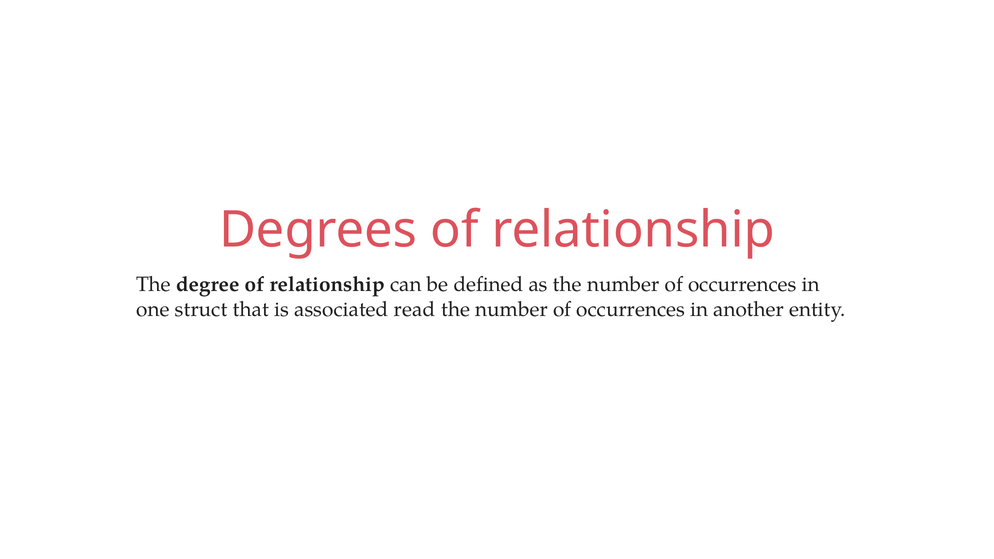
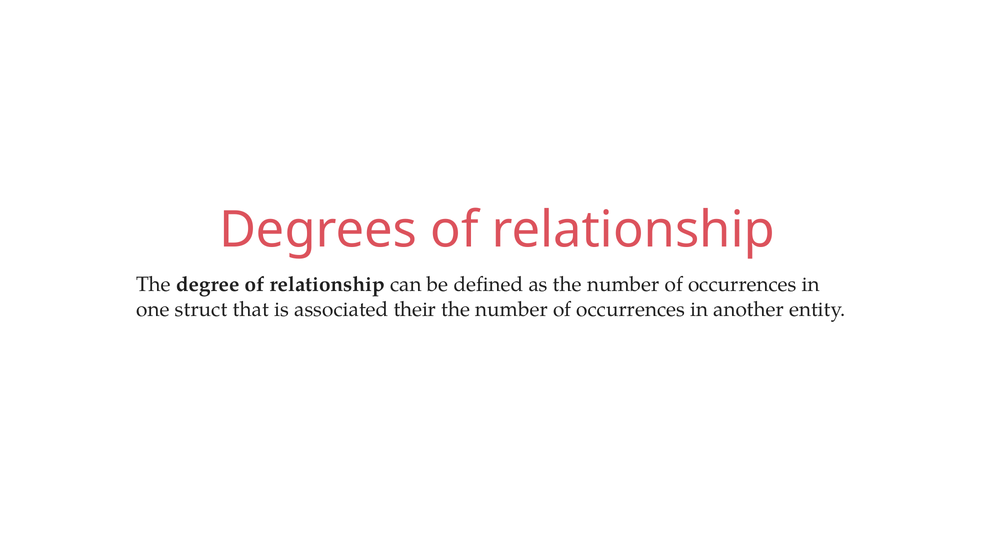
read: read -> their (415, 310)
